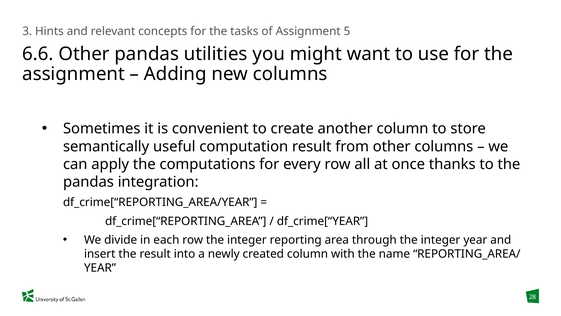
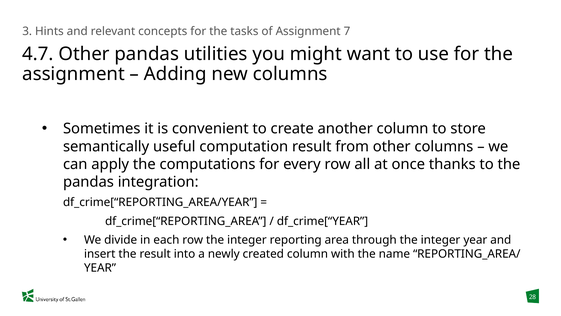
5: 5 -> 7 (347, 31)
6.6: 6.6 -> 4.7 (38, 54)
